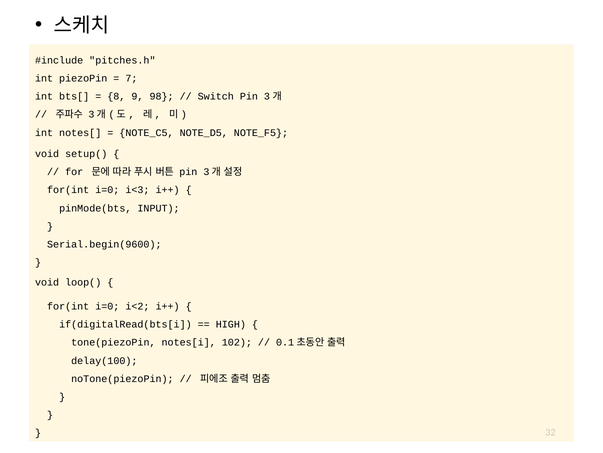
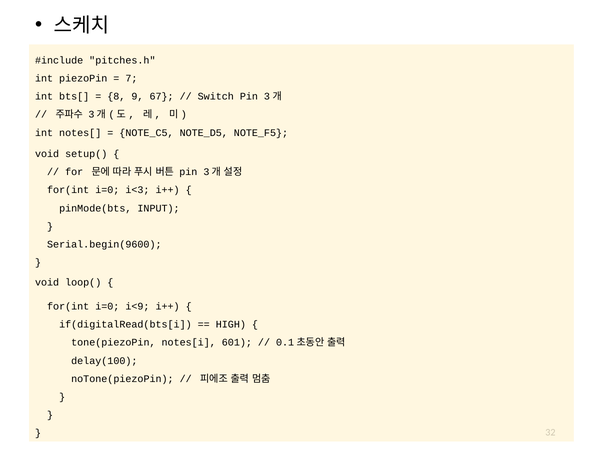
98: 98 -> 67 (162, 96)
i<2: i<2 -> i<9 (137, 306)
102: 102 -> 601 (237, 342)
